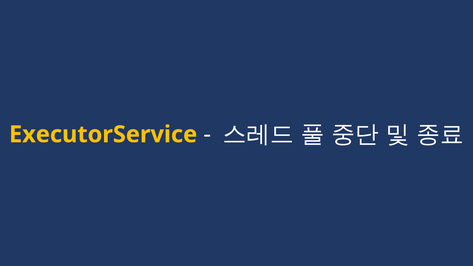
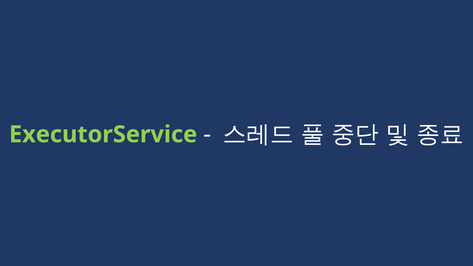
ExecutorService colour: yellow -> light green (103, 134)
